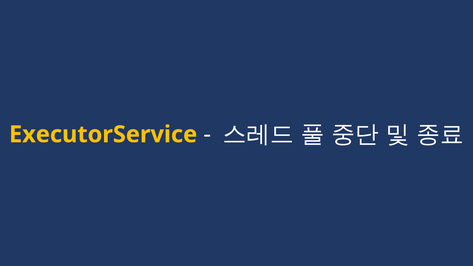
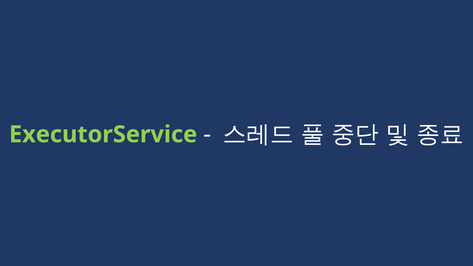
ExecutorService colour: yellow -> light green (103, 134)
